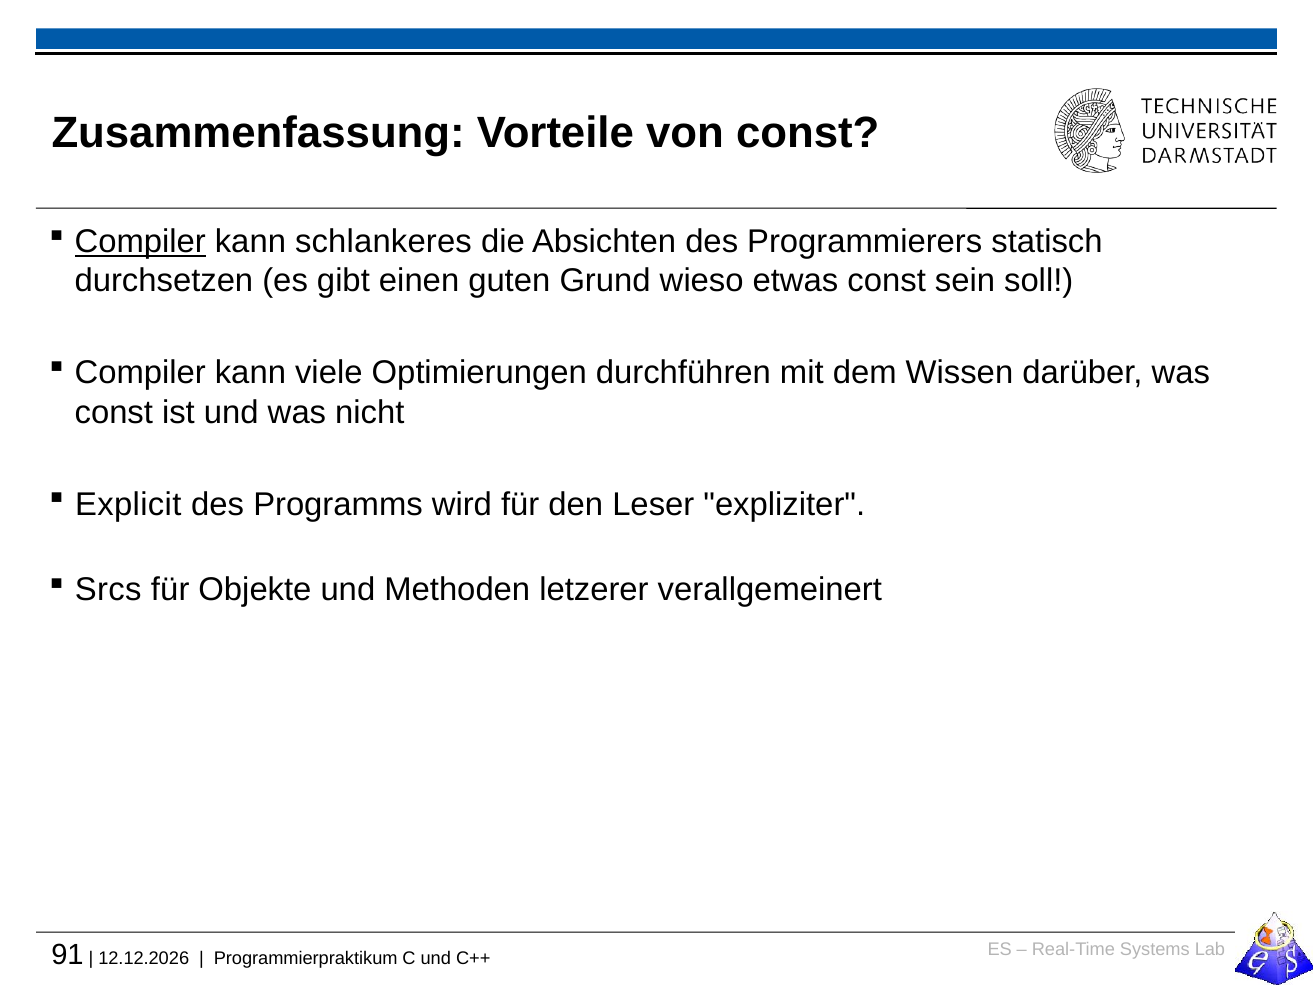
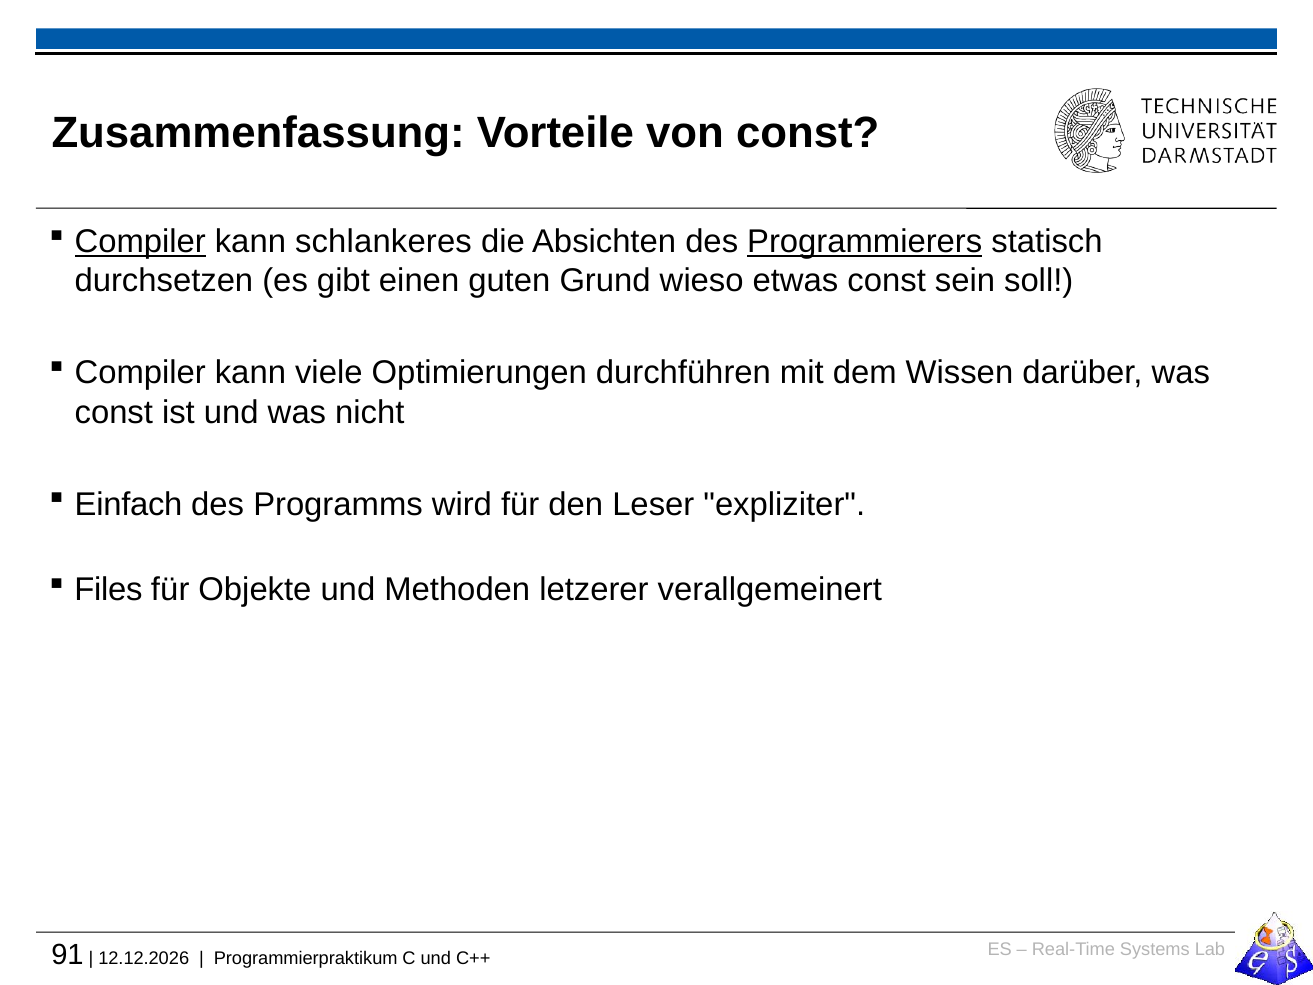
Programmierers underline: none -> present (865, 242)
Explicit: Explicit -> Einfach (129, 504)
Srcs: Srcs -> Files (108, 590)
